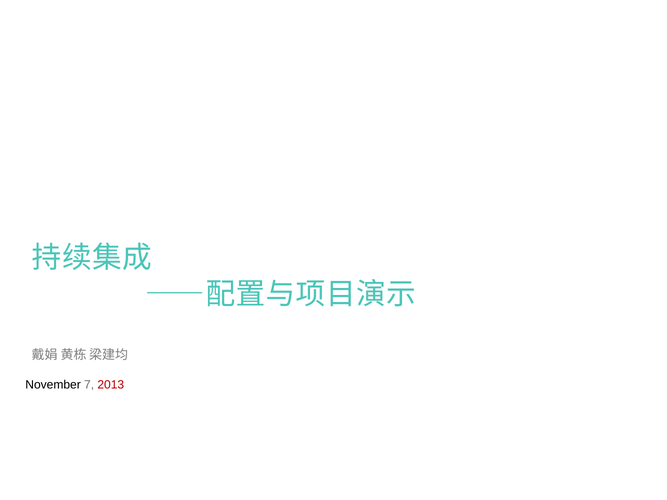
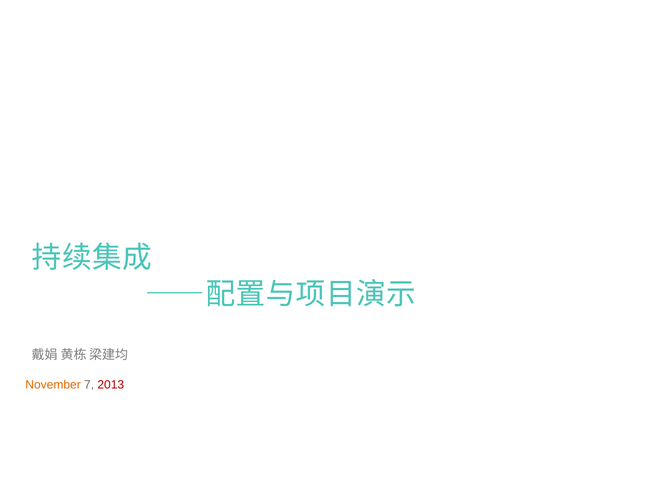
November colour: black -> orange (53, 385)
